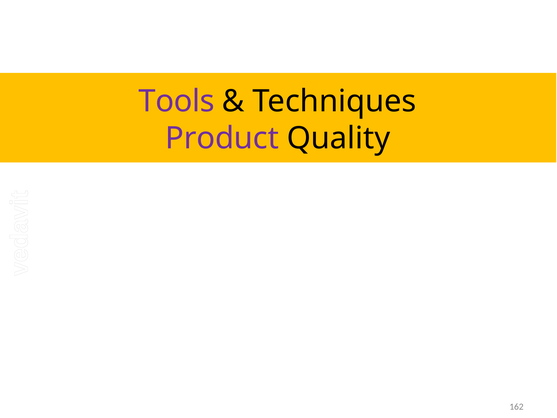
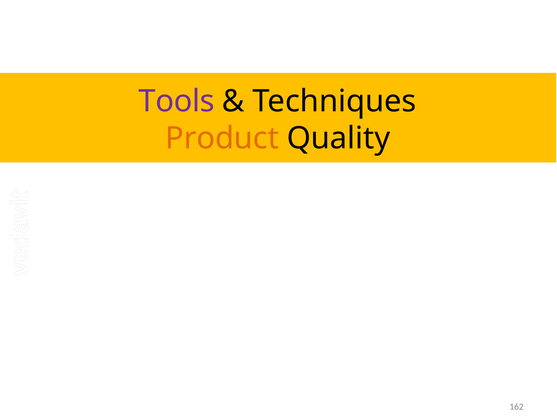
Product colour: purple -> orange (222, 138)
